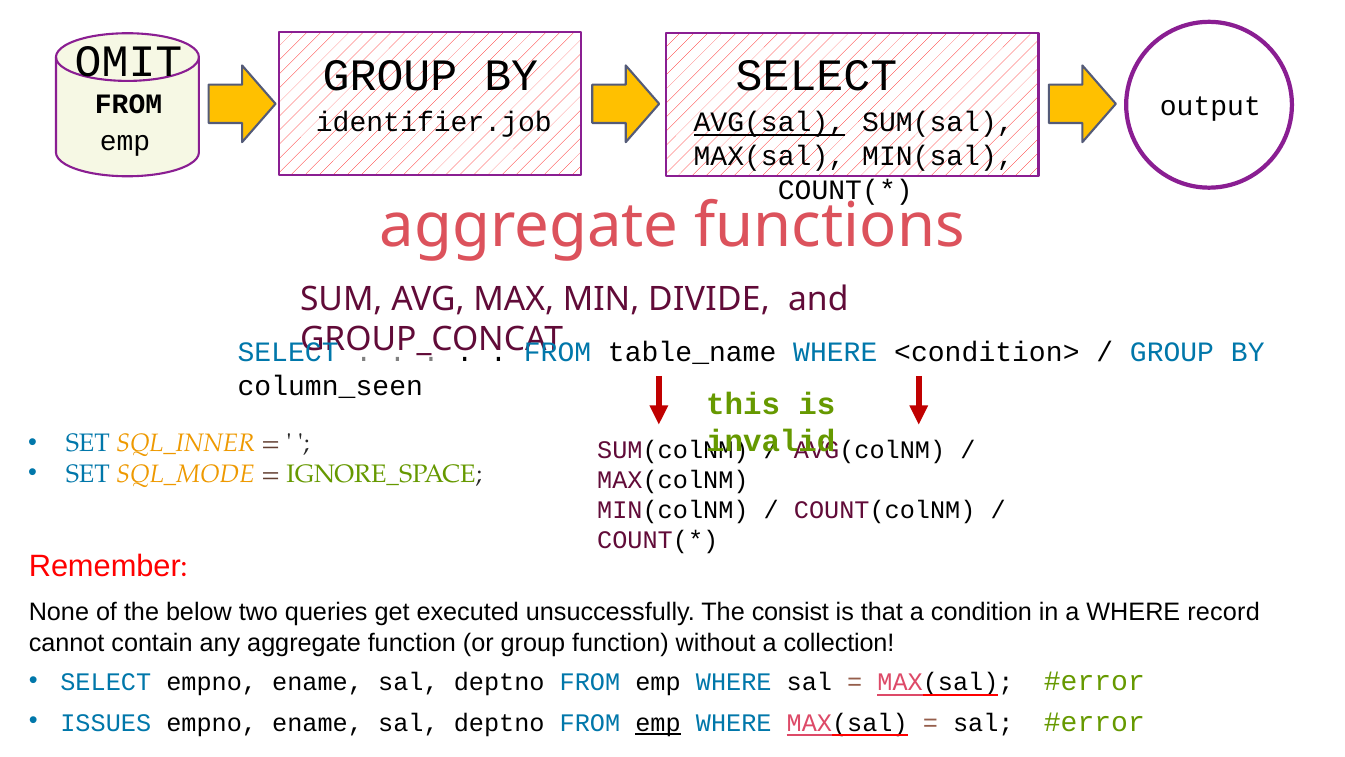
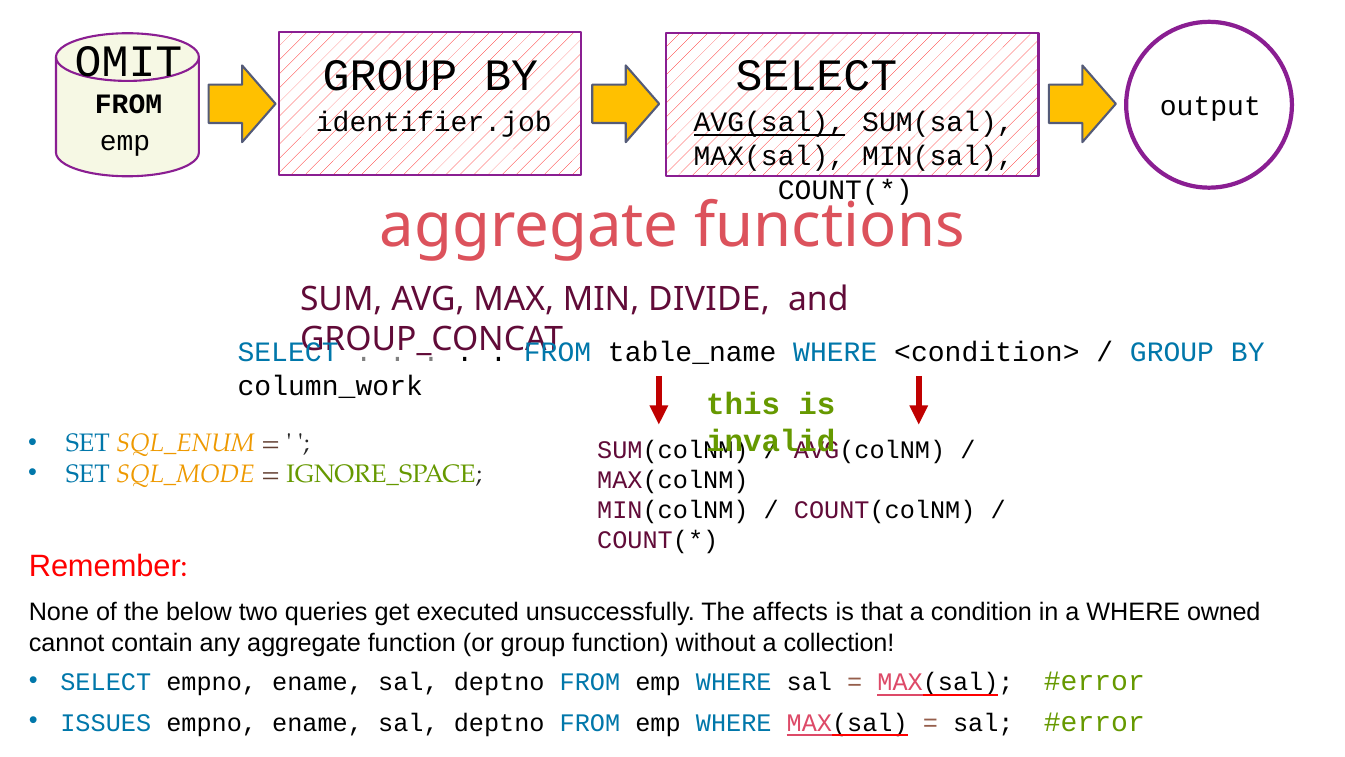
column_seen: column_seen -> column_work (330, 386)
SQL_INNER: SQL_INNER -> SQL_ENUM (185, 443)
consist: consist -> affects (790, 612)
record: record -> owned (1224, 612)
emp underline: present -> none (658, 723)
